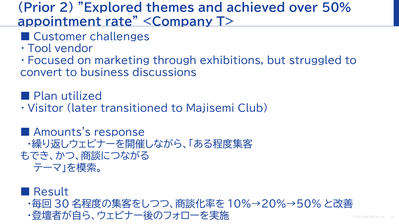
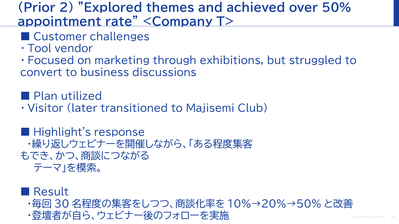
Amounts's: Amounts's -> Highlight's (62, 133)
